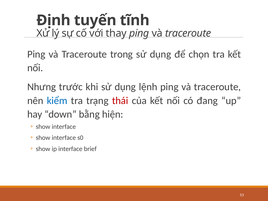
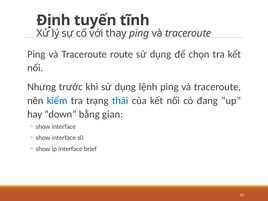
trong: trong -> route (122, 54)
thái colour: red -> blue (120, 101)
hiện: hiện -> gian (113, 114)
